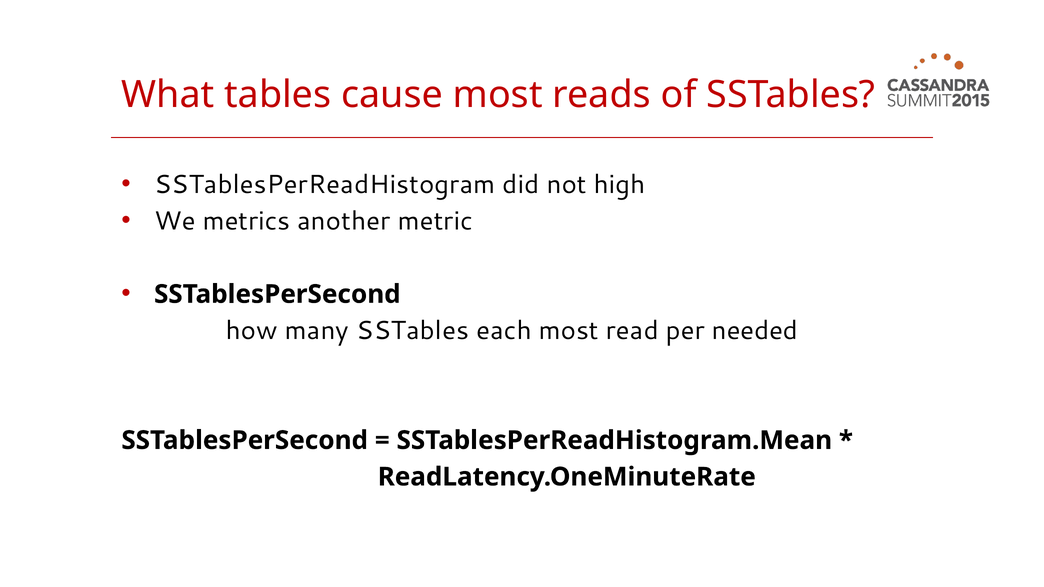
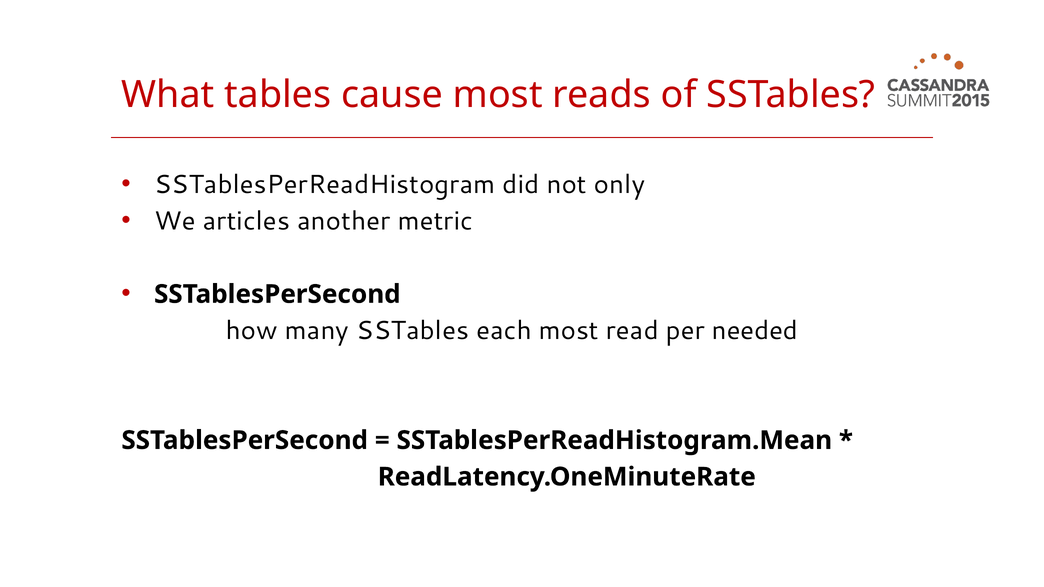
high: high -> only (619, 185)
metrics: metrics -> articles (246, 221)
